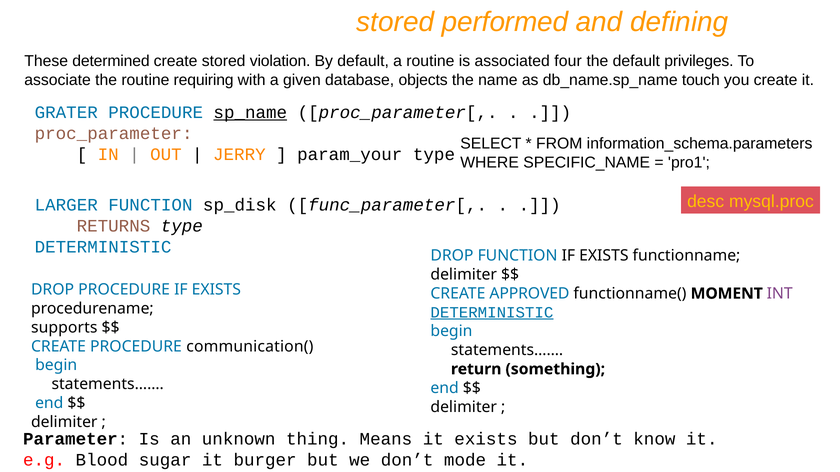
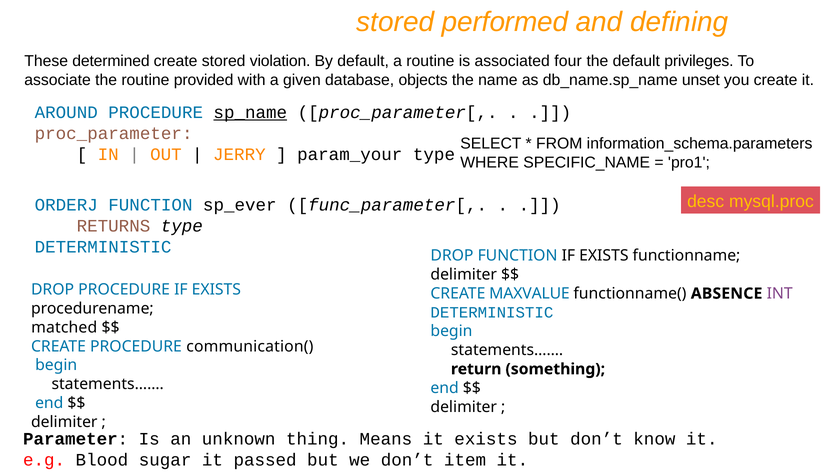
requiring: requiring -> provided (204, 80)
touch: touch -> unset (701, 80)
GRATER: GRATER -> AROUND (66, 113)
LARGER: LARGER -> ORDERJ (66, 205)
sp_disk: sp_disk -> sp_ever (240, 205)
APPROVED: APPROVED -> MAXVALUE (529, 294)
MOMENT: MOMENT -> ABSENCE (727, 294)
DETERMINISTIC underline: present -> none (492, 313)
supports: supports -> matched (64, 328)
burger: burger -> passed (265, 461)
mode: mode -> item (465, 461)
